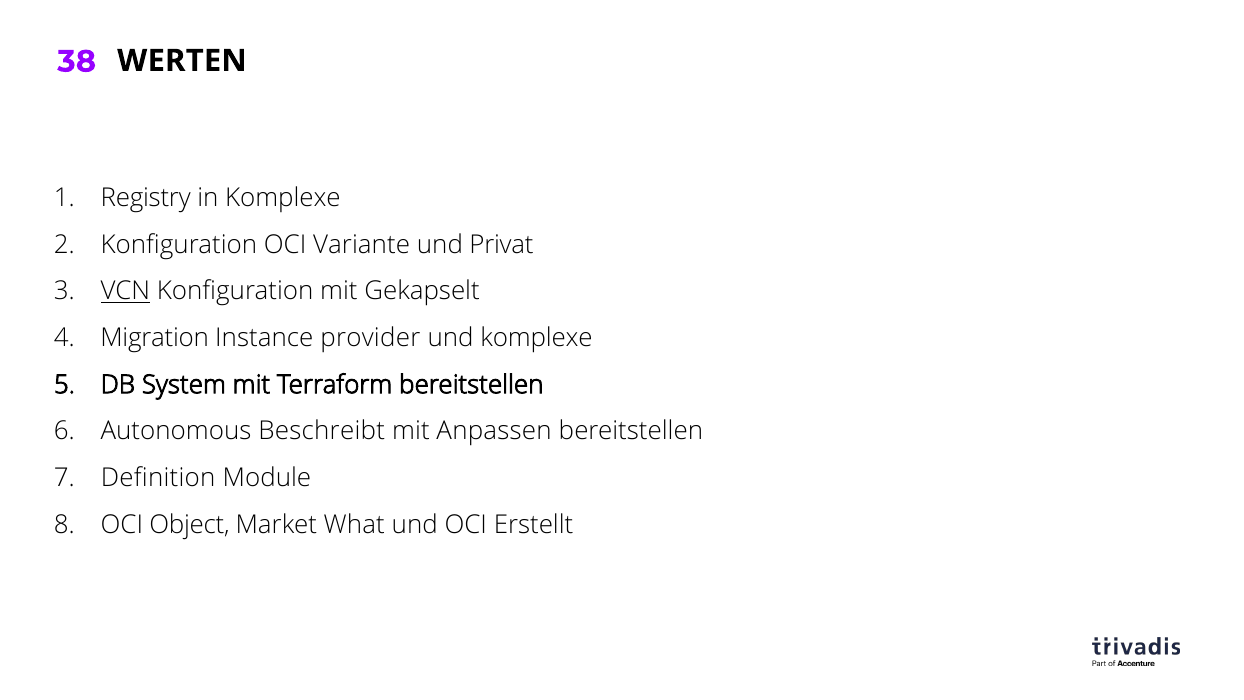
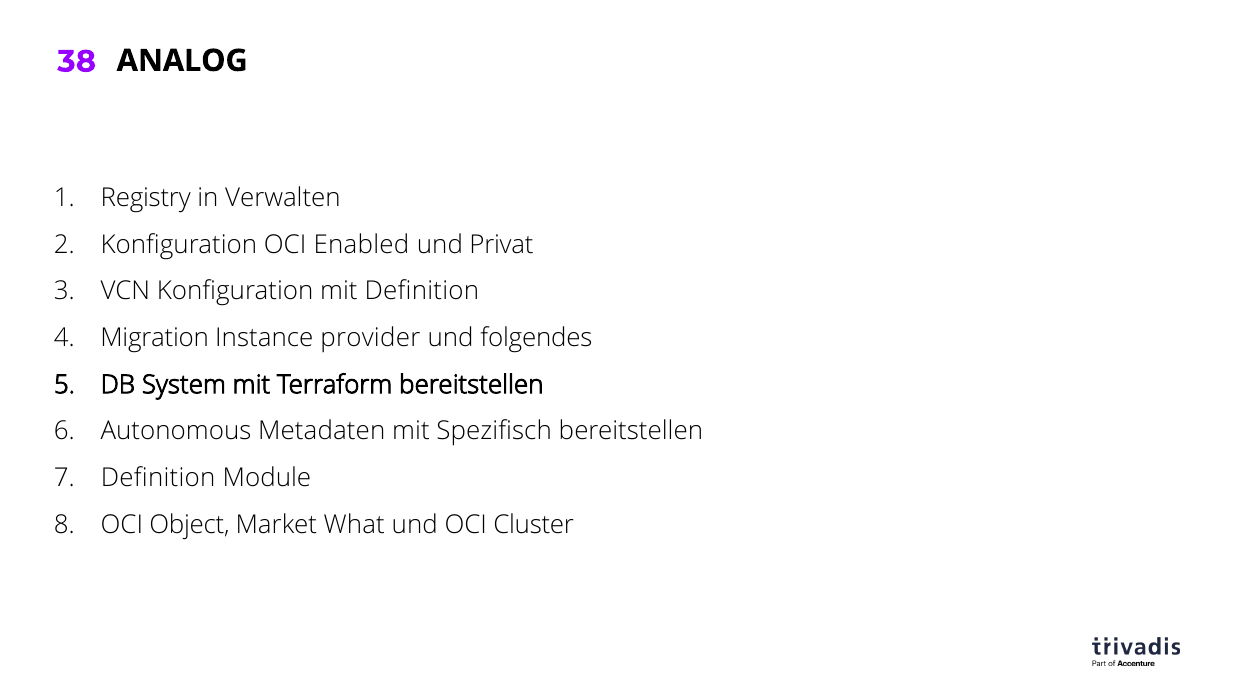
WERTEN: WERTEN -> ANALOG (182, 61)
in Komplexe: Komplexe -> Verwalten (283, 198)
Variante: Variante -> Enabled (361, 244)
VCN underline: present -> none (125, 291)
mit Gekapselt: Gekapselt -> Definition (422, 291)
und komplexe: komplexe -> folgendes (536, 338)
Beschreibt: Beschreibt -> Metadaten (322, 431)
Anpassen: Anpassen -> Spezifisch (494, 431)
Erstellt: Erstellt -> Cluster (534, 525)
